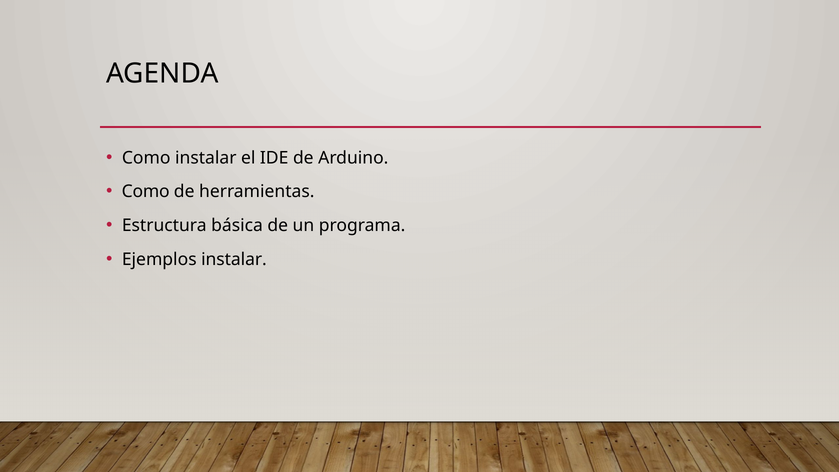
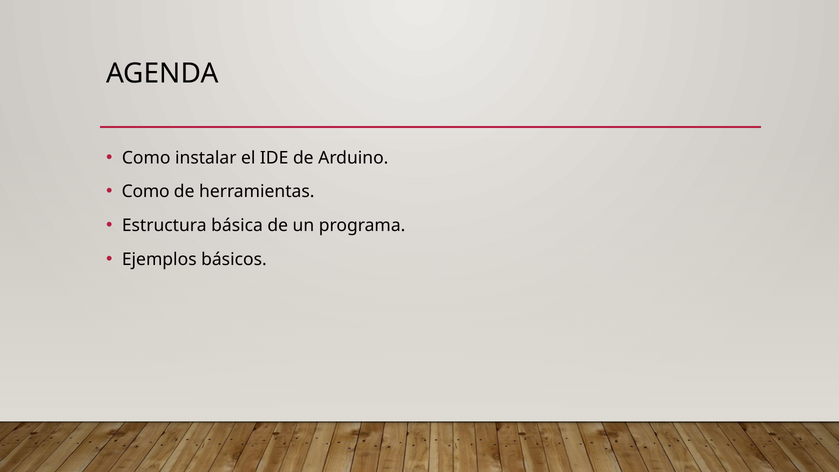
Ejemplos instalar: instalar -> básicos (234, 260)
